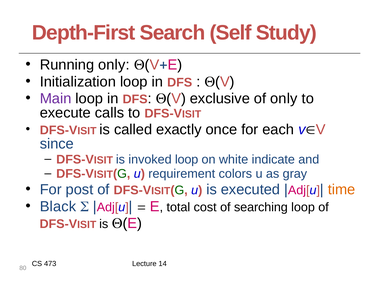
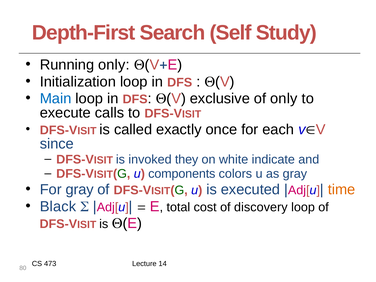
Main colour: purple -> blue (56, 99)
invoked loop: loop -> they (187, 159)
requirement: requirement -> components (182, 174)
For post: post -> gray (80, 190)
searching: searching -> discovery (261, 207)
